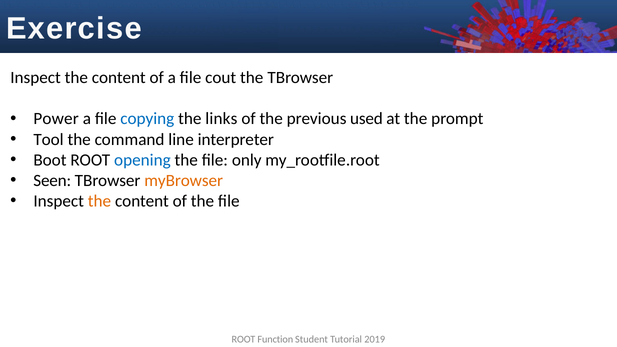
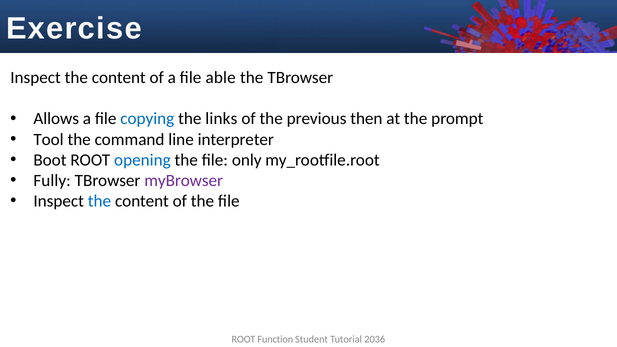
cout: cout -> able (221, 78)
Power: Power -> Allows (56, 119)
used: used -> then (366, 119)
Seen: Seen -> Fully (52, 181)
myBrowser colour: orange -> purple (184, 181)
the colour: orange -> blue (99, 201)
2019: 2019 -> 2036 (375, 339)
